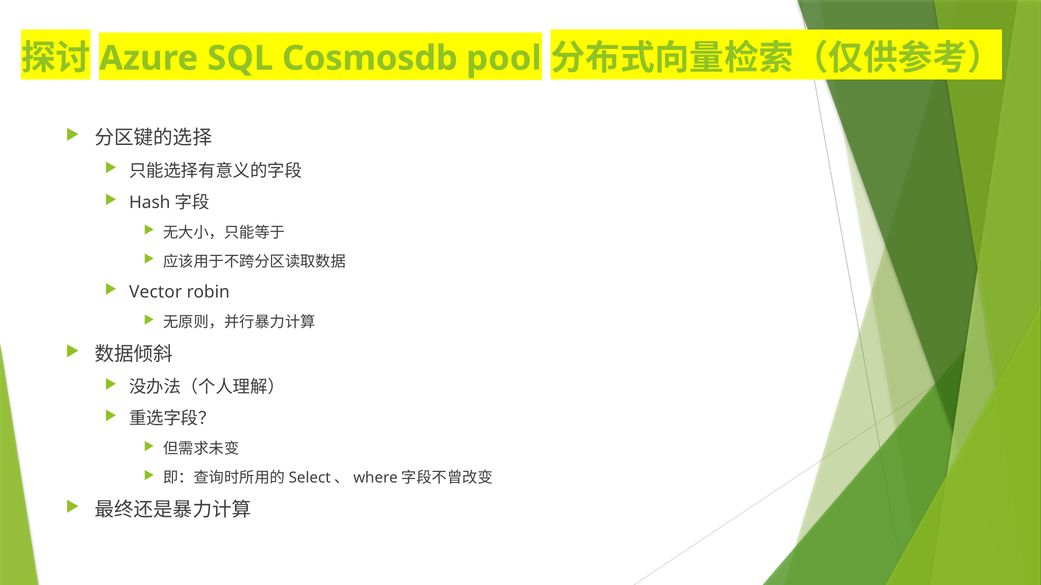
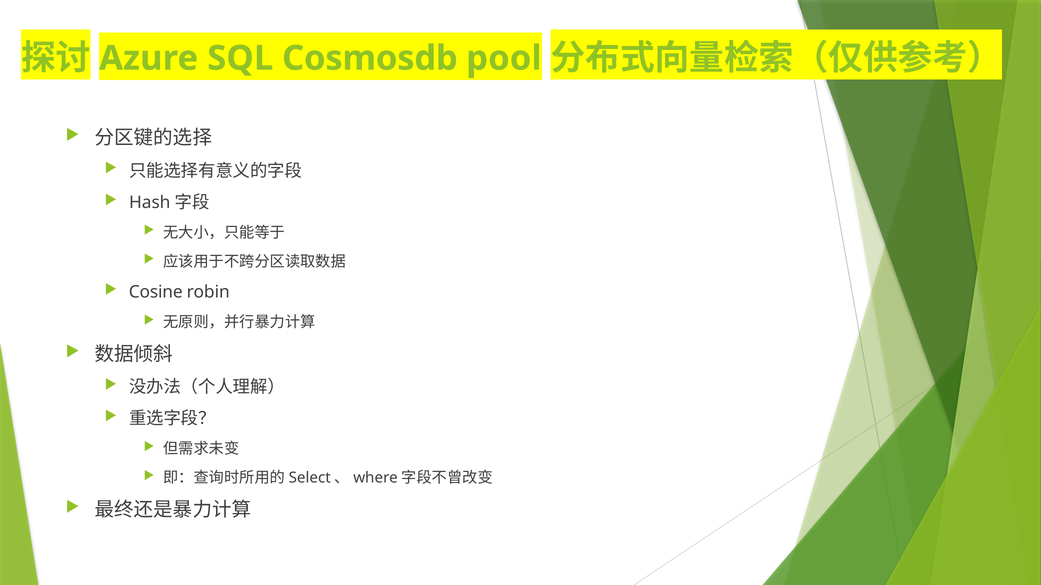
Vector: Vector -> Cosine (156, 292)
